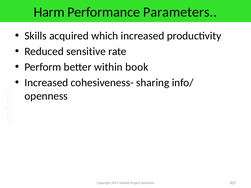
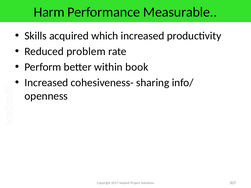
Parameters: Parameters -> Measurable (180, 12)
sensitive: sensitive -> problem (86, 52)
